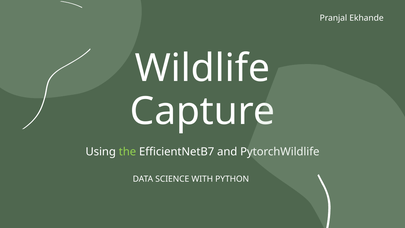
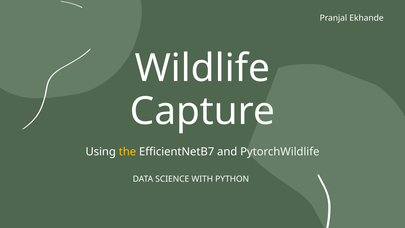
the colour: light green -> yellow (127, 152)
